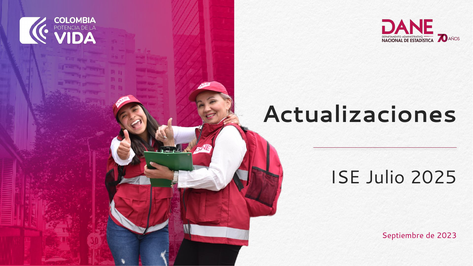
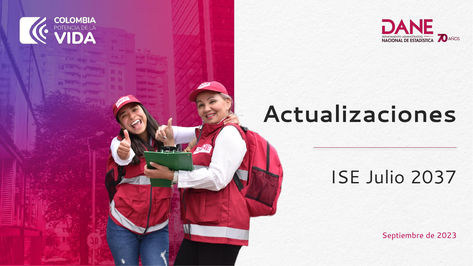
2025: 2025 -> 2037 (433, 178)
